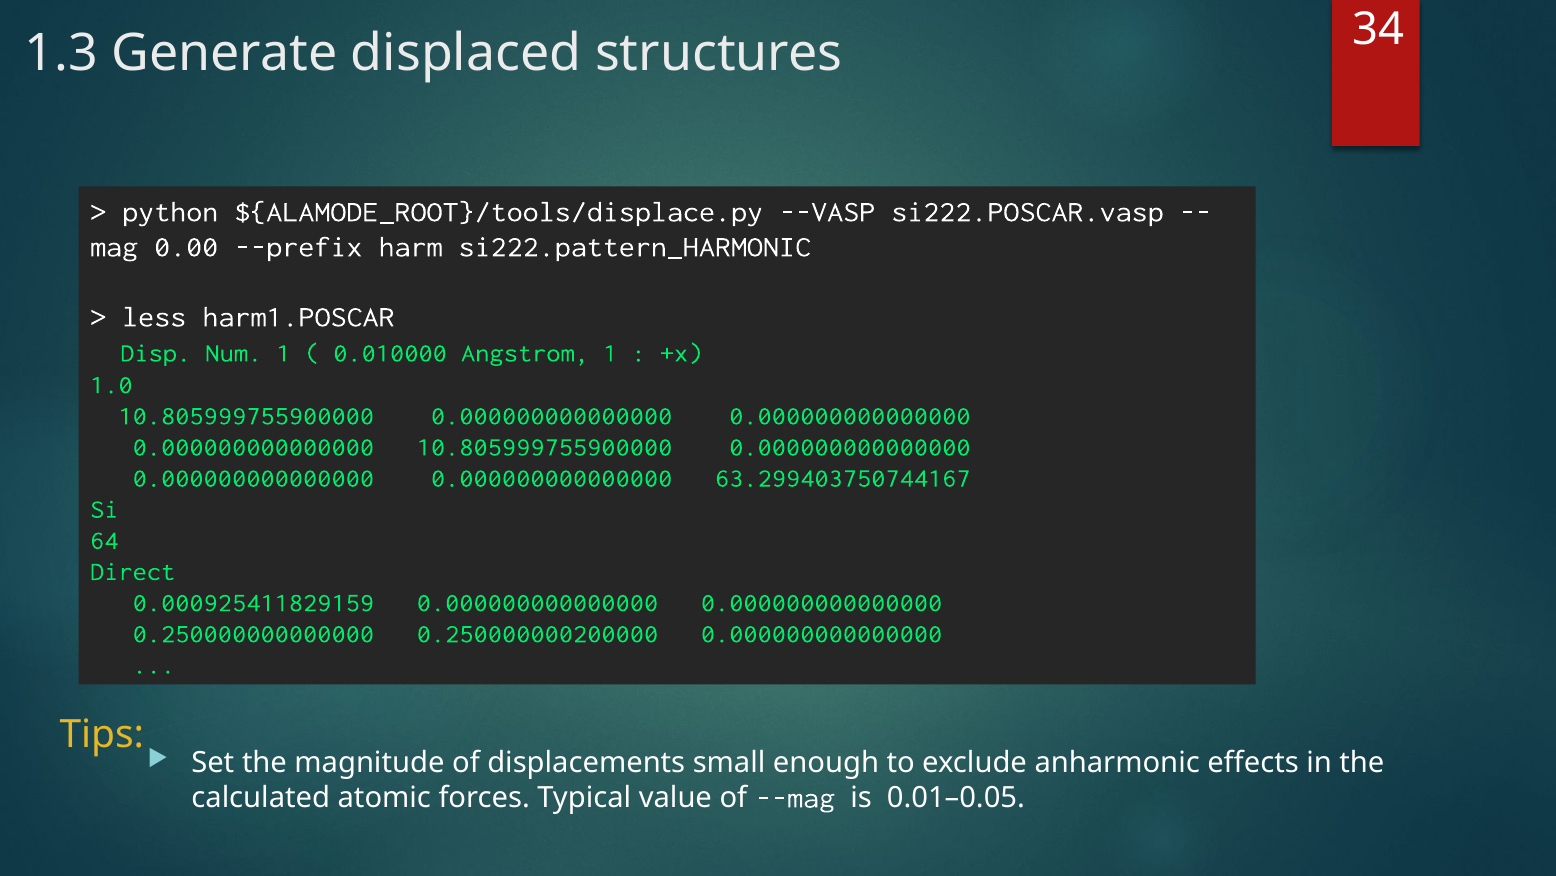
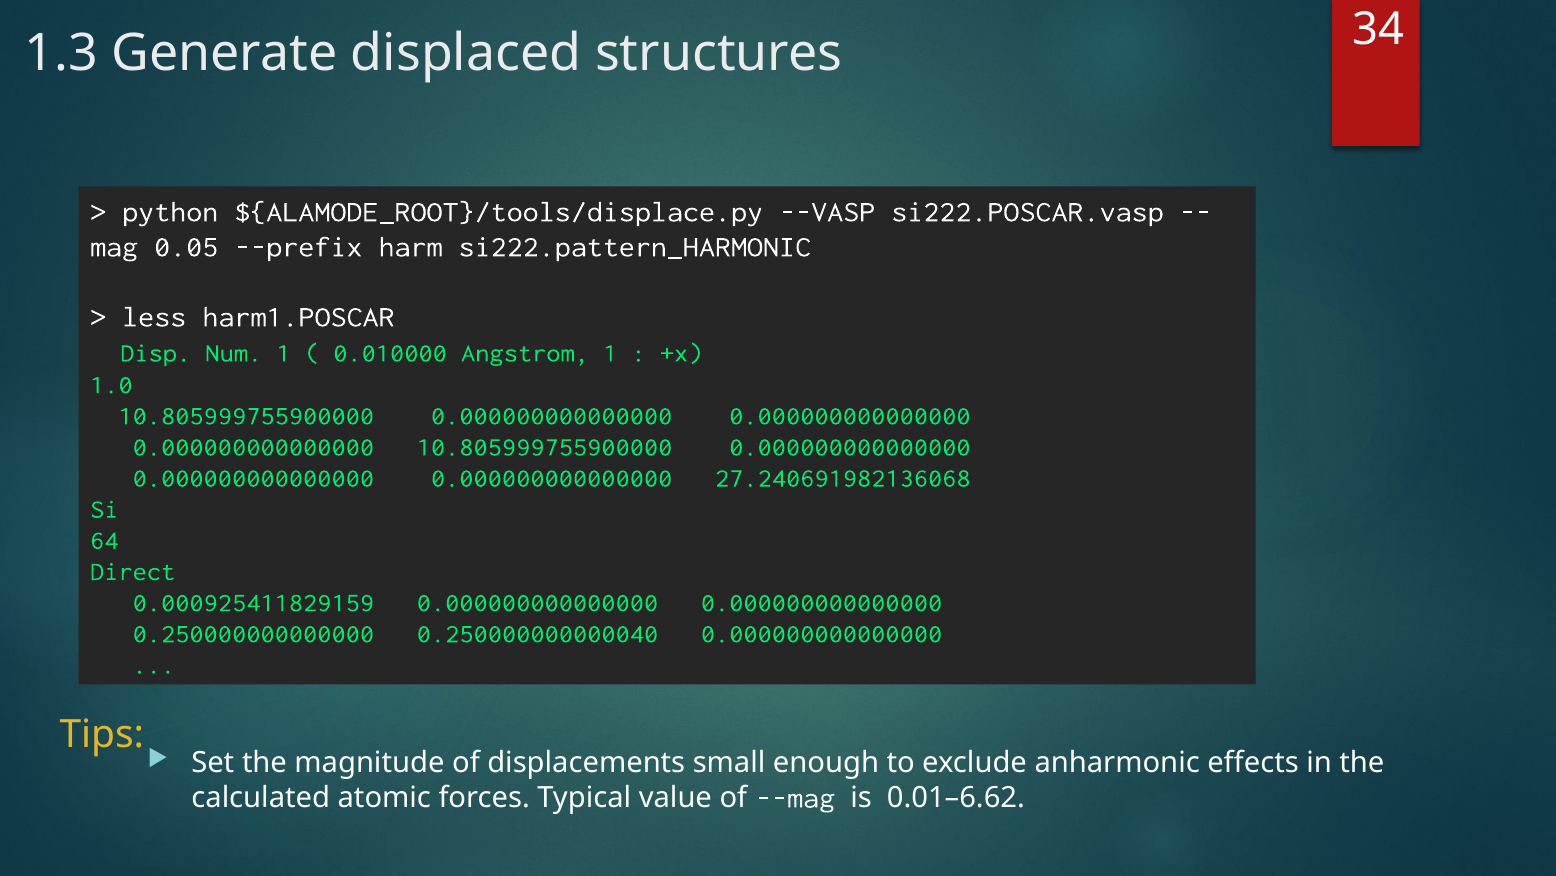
0.00: 0.00 -> 0.05 (186, 246)
63.299403750744167: 63.299403750744167 -> 27.240691982136068 (843, 478)
0.250000000200000: 0.250000000200000 -> 0.250000000000040 (538, 633)
0.01–0.05: 0.01–0.05 -> 0.01–6.62 (956, 797)
